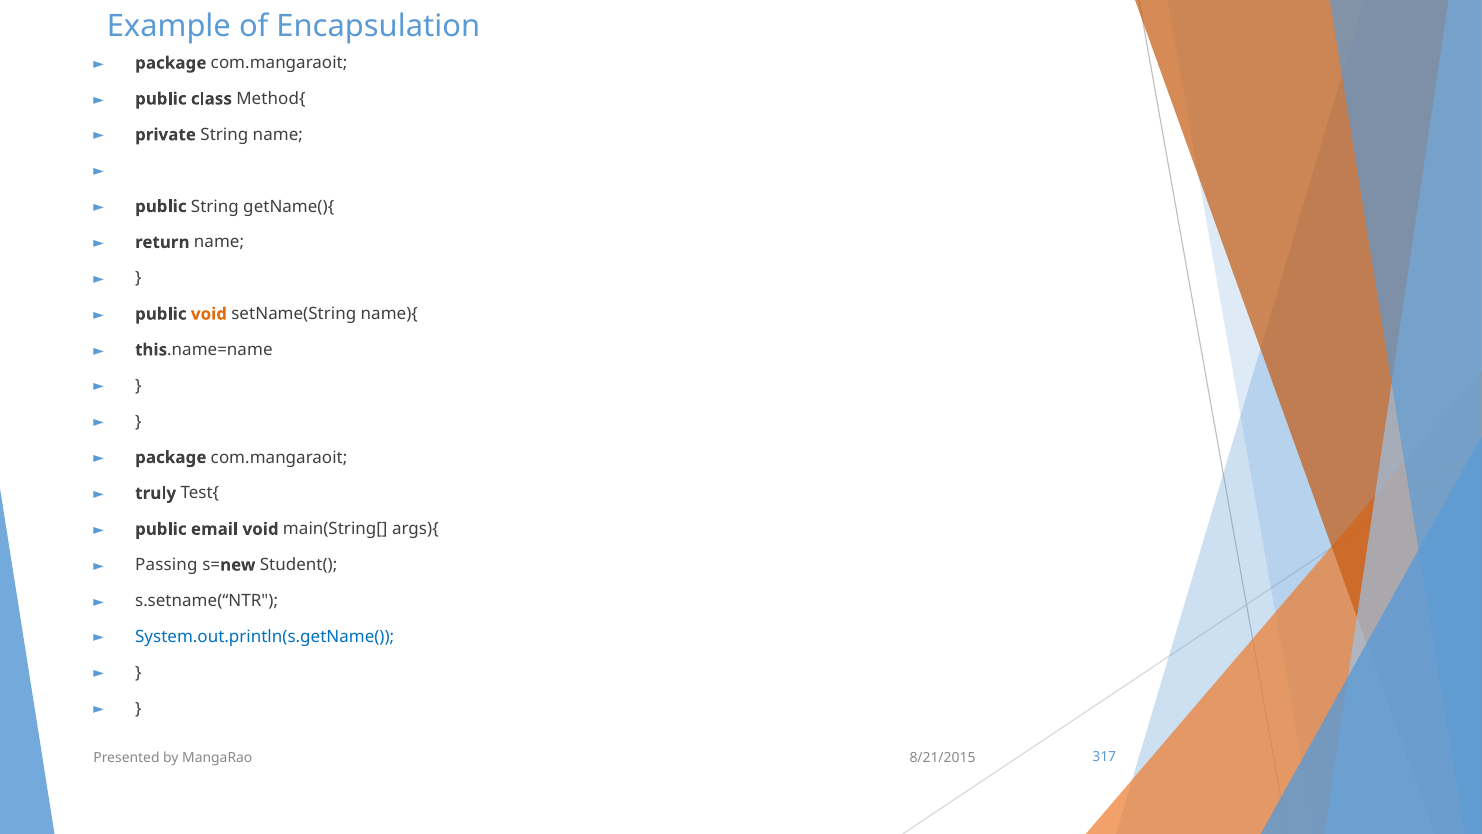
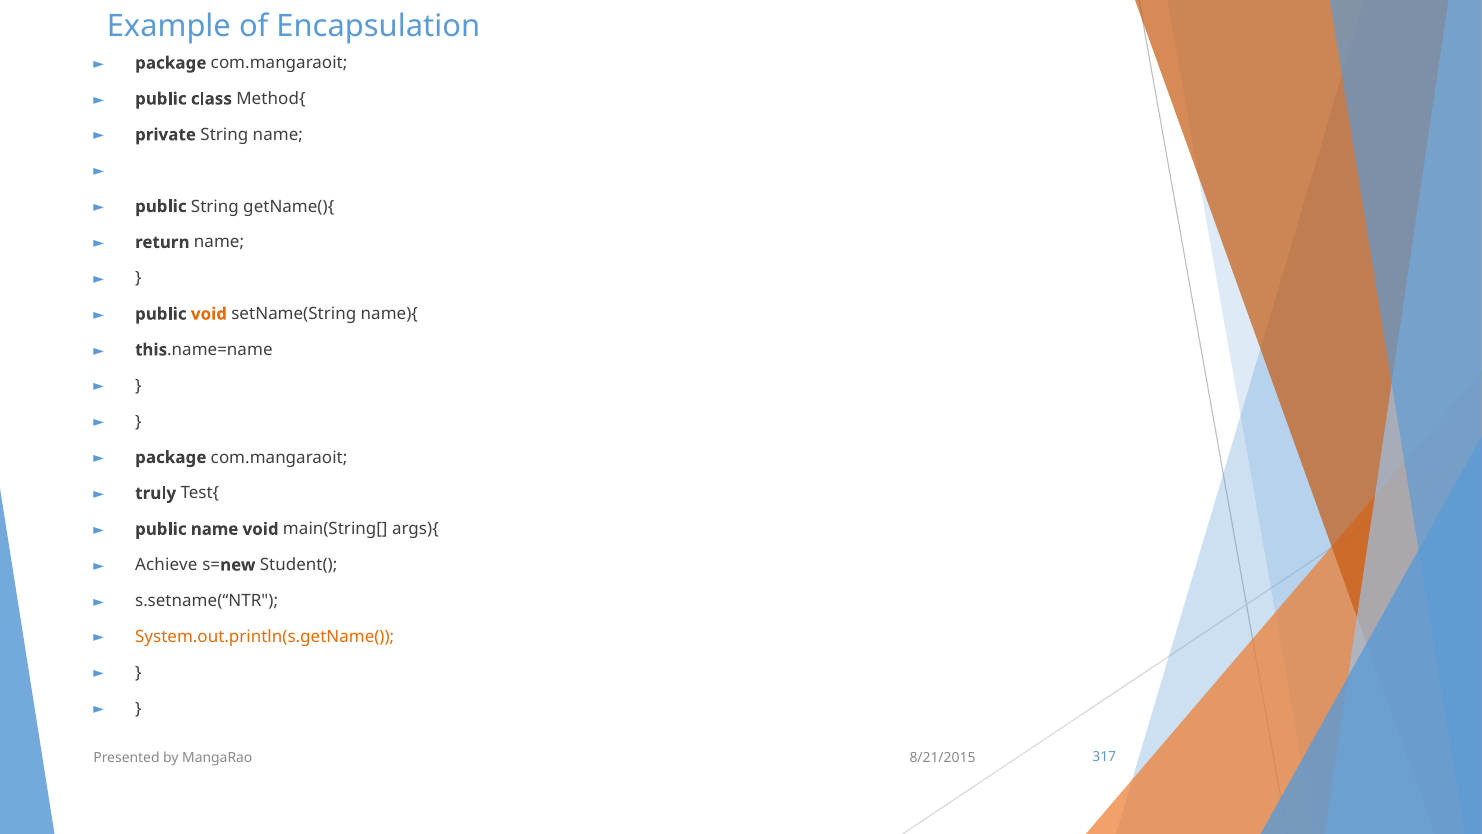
public email: email -> name (215, 529)
Passing: Passing -> Achieve (166, 565)
System.out.println(s.getName( colour: blue -> orange (265, 636)
